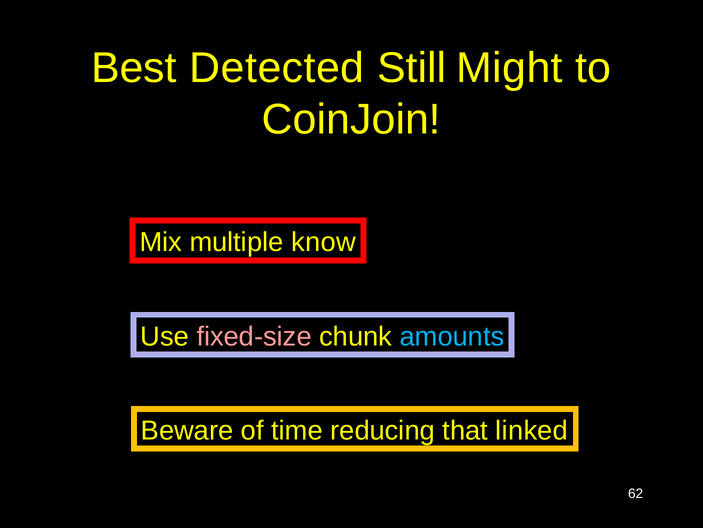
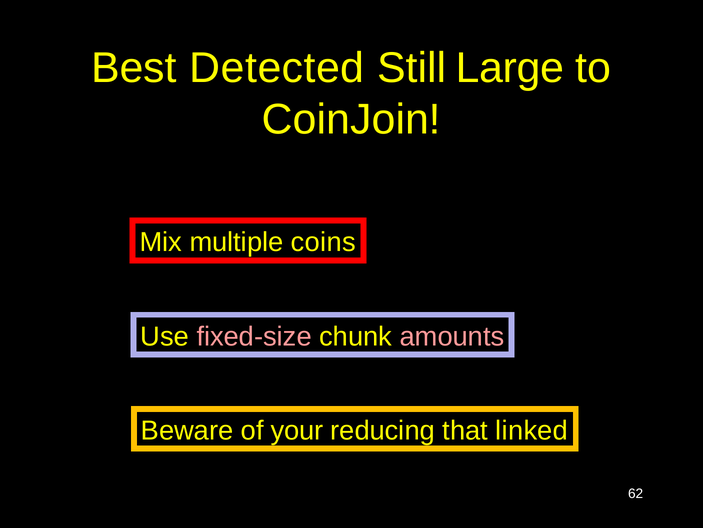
Might: Might -> Large (510, 68)
know: know -> coins (323, 242)
amounts colour: light blue -> pink (452, 336)
time: time -> your (297, 430)
